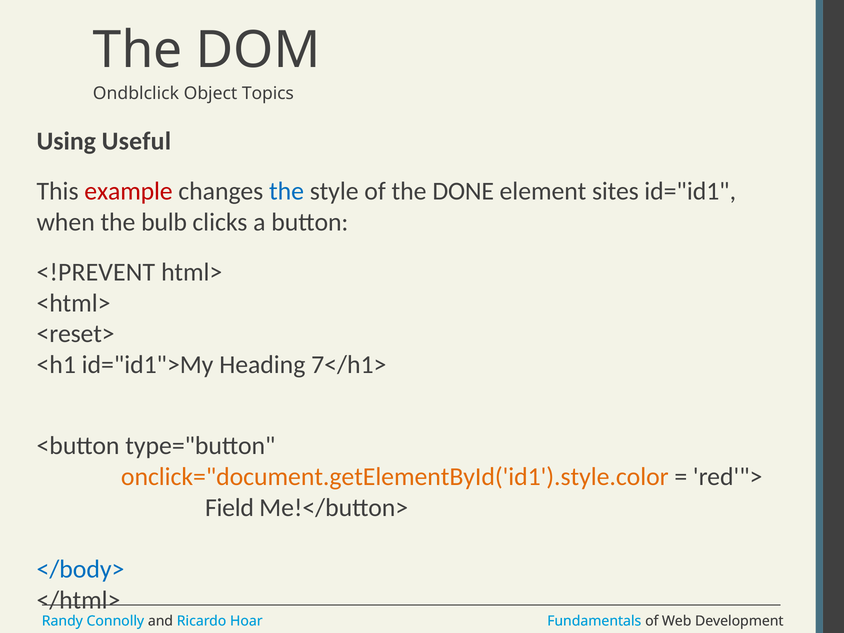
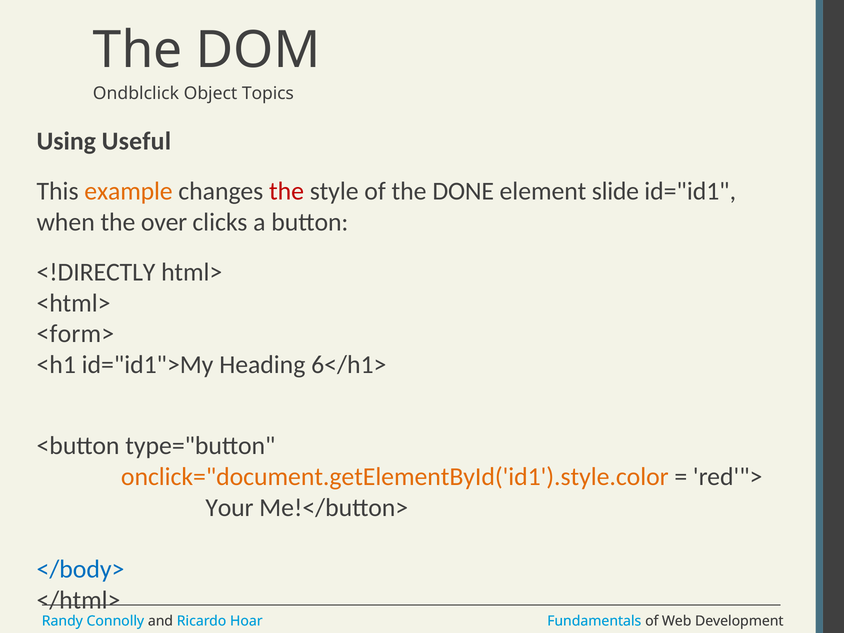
example colour: red -> orange (129, 191)
the colour: blue -> red (287, 191)
sites: sites -> slide (615, 191)
bulb: bulb -> over (164, 222)
<!PREVENT: <!PREVENT -> <!DIRECTLY (96, 272)
<reset>: <reset> -> <form> (75, 334)
7</h1>: 7</h1> -> 6</h1> (349, 365)
Field: Field -> Your (229, 508)
